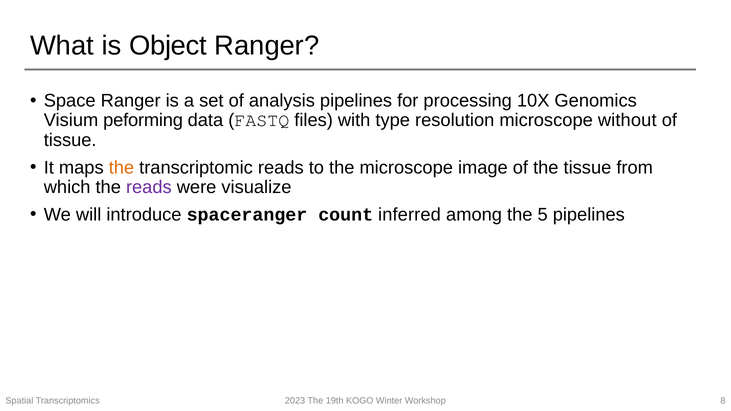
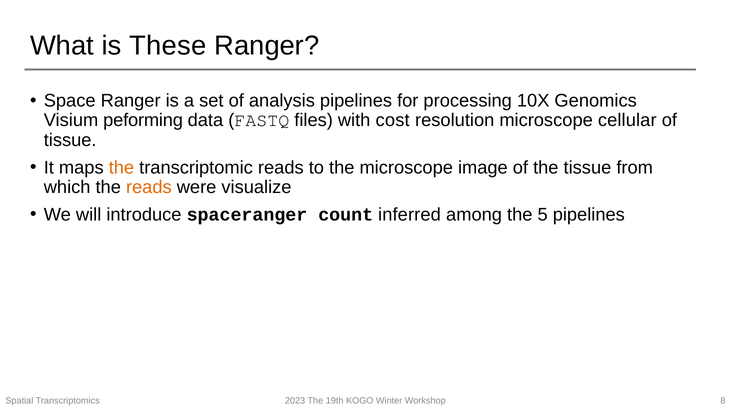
Object: Object -> These (168, 46)
type: type -> cost (393, 120)
without: without -> cellular (627, 120)
reads colour: purple -> orange (149, 187)
